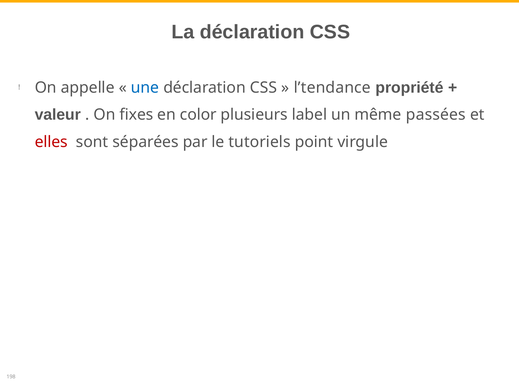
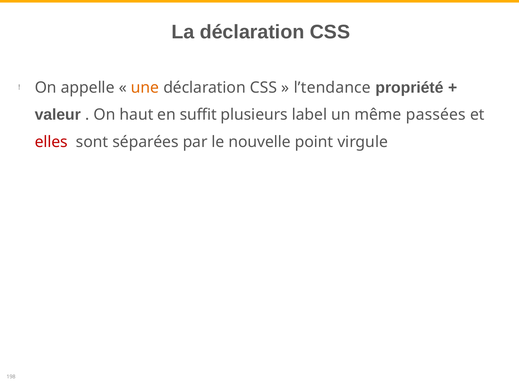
une colour: blue -> orange (145, 88)
fixes: fixes -> haut (136, 115)
color: color -> suffit (198, 115)
tutoriels: tutoriels -> nouvelle (260, 142)
